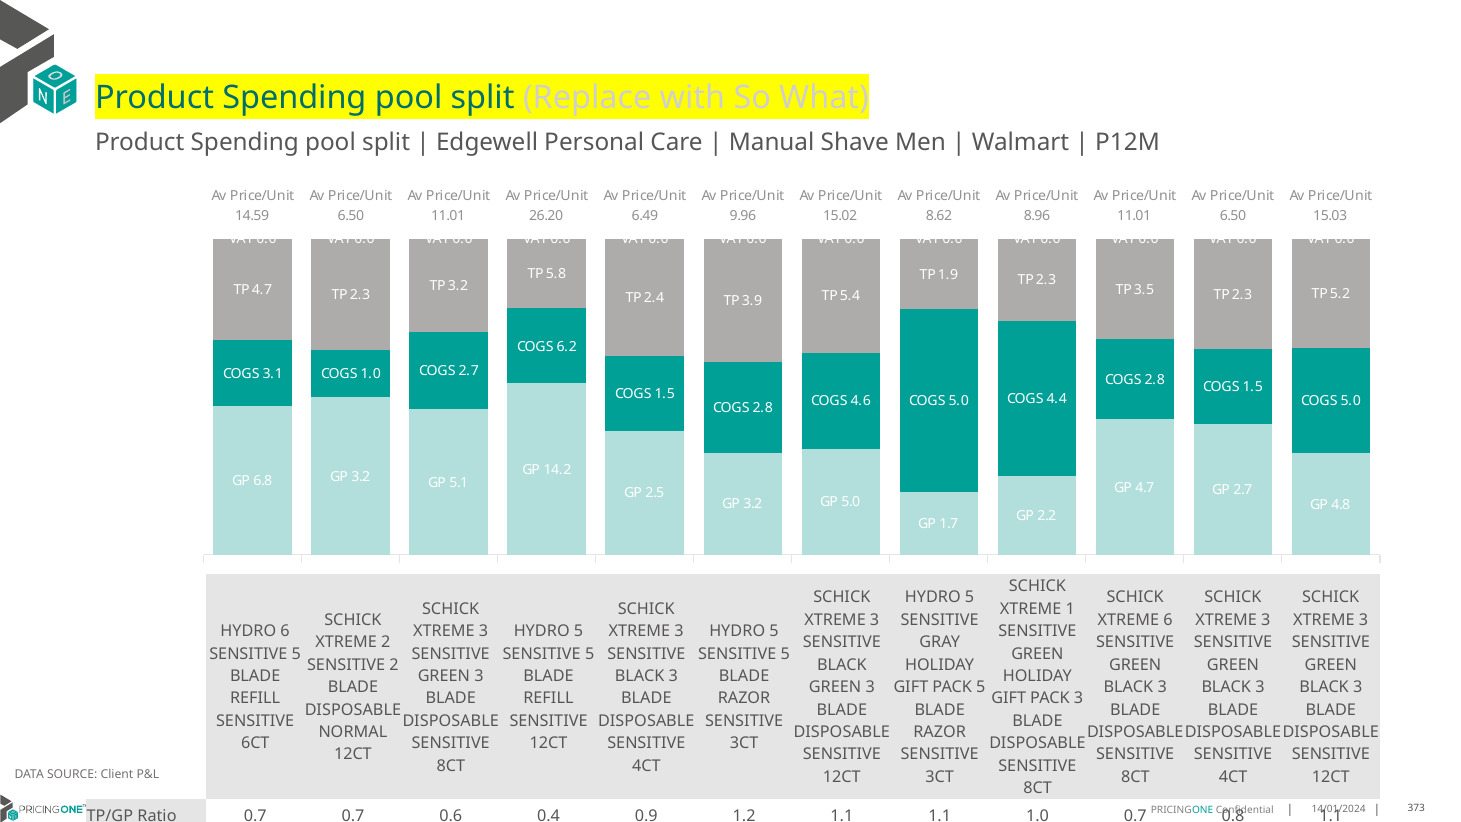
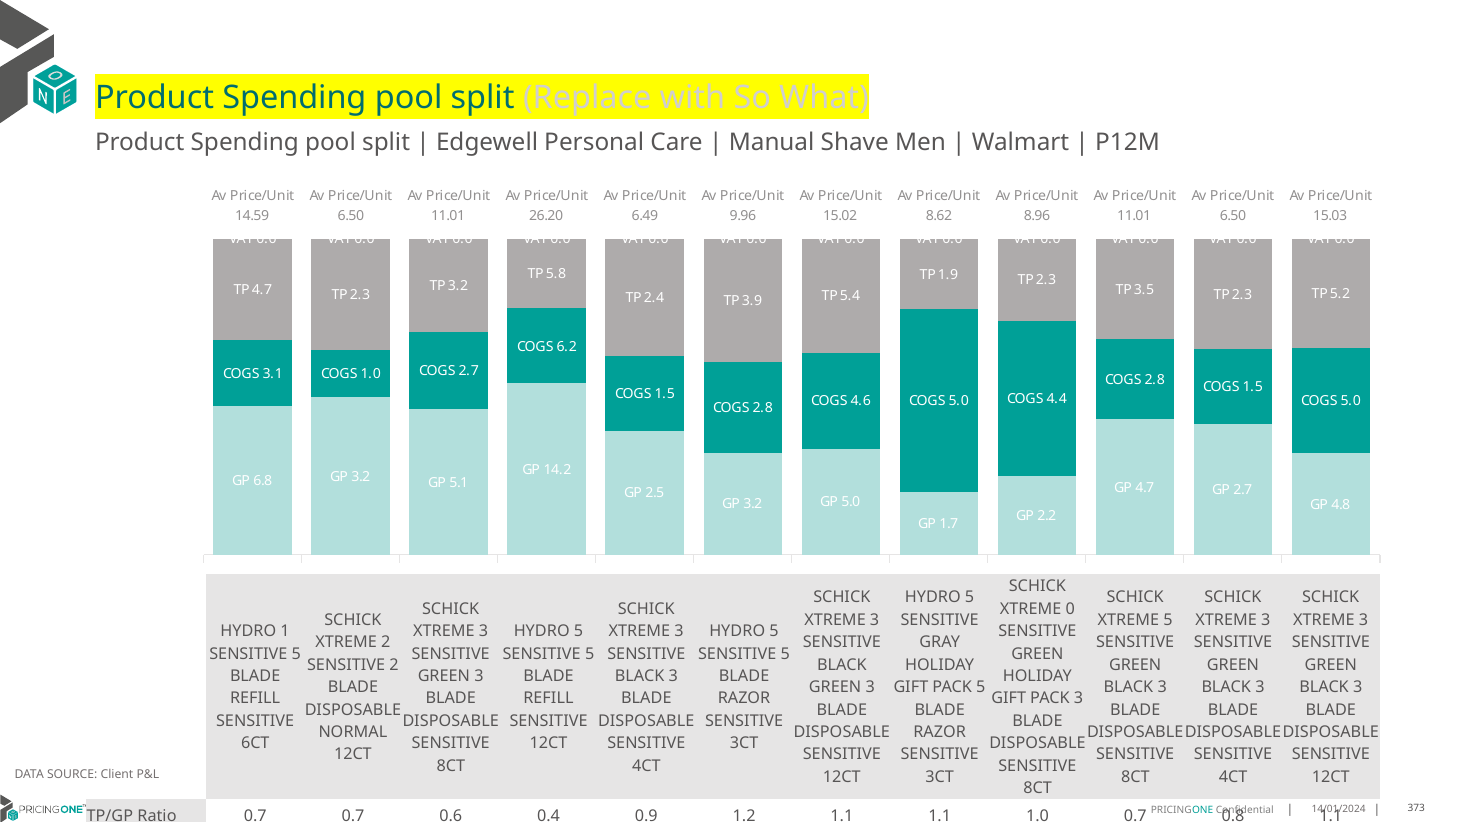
1: 1 -> 0 (1070, 609)
XTREME 6: 6 -> 5 (1168, 620)
HYDRO 6: 6 -> 1 (285, 631)
